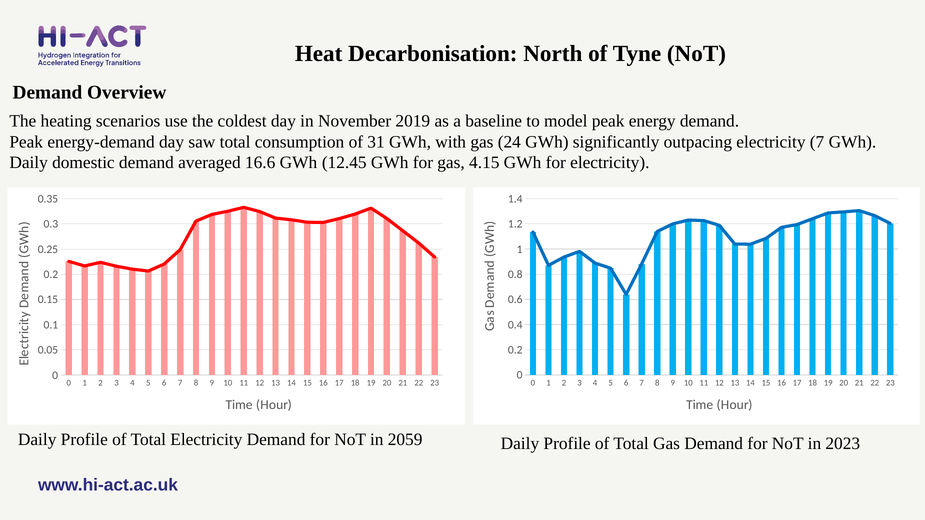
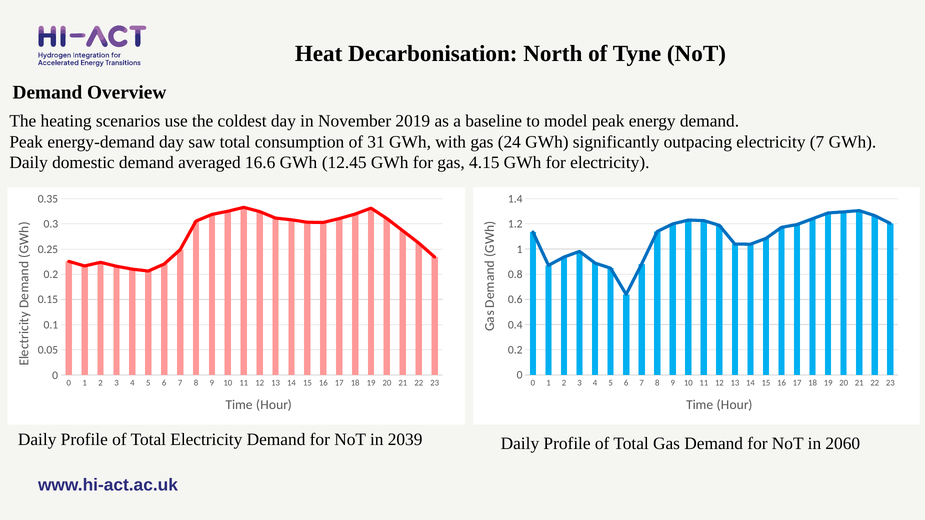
2059: 2059 -> 2039 (405, 440)
2023: 2023 -> 2060 (843, 444)
